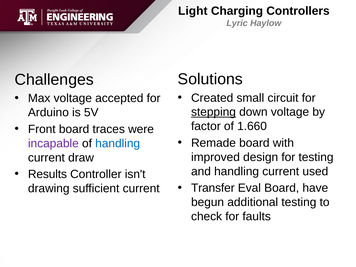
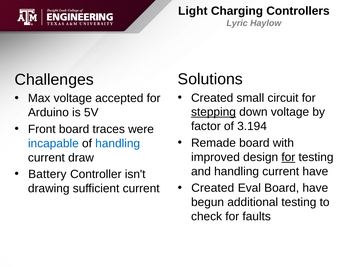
1.660: 1.660 -> 3.194 (252, 126)
incapable colour: purple -> blue (53, 143)
for underline: none -> present (288, 157)
current used: used -> have (315, 171)
Results: Results -> Battery (47, 174)
Transfer: Transfer -> Created (213, 188)
